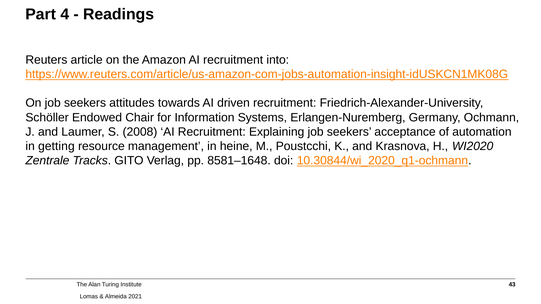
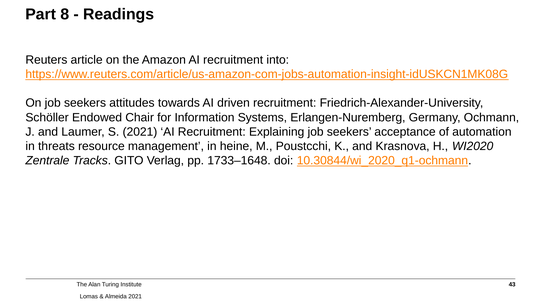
4: 4 -> 8 (65, 14)
S 2008: 2008 -> 2021 (140, 132)
getting: getting -> threats (56, 146)
8581–1648: 8581–1648 -> 1733–1648 (239, 161)
